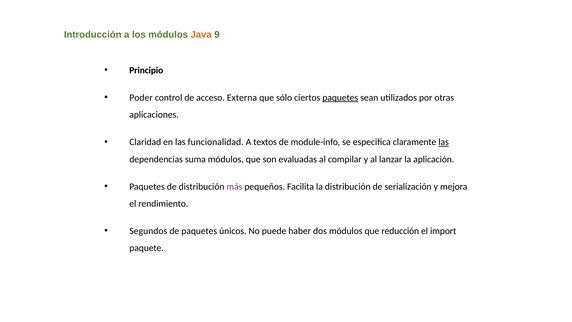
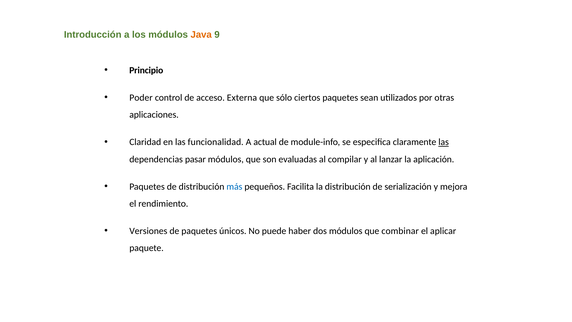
paquetes underline: present -> none (340, 98)
textos: textos -> actual (265, 142)
suma: suma -> pasar (195, 159)
más colour: purple -> blue (234, 186)
Segundos: Segundos -> Versiones (148, 231)
reducción: reducción -> combinar (400, 231)
import: import -> aplicar (443, 231)
